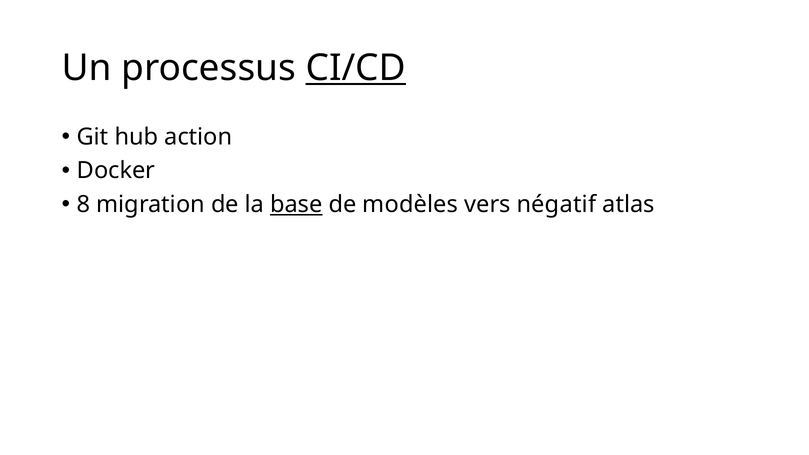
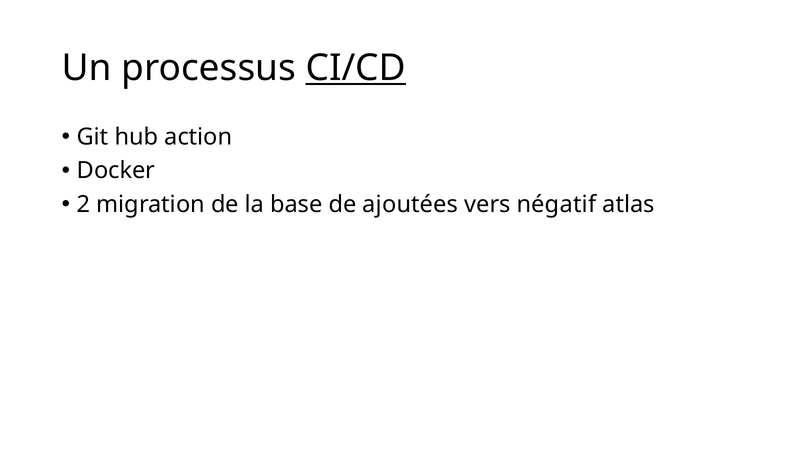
8: 8 -> 2 (84, 205)
base underline: present -> none (296, 205)
modèles: modèles -> ajoutées (410, 205)
